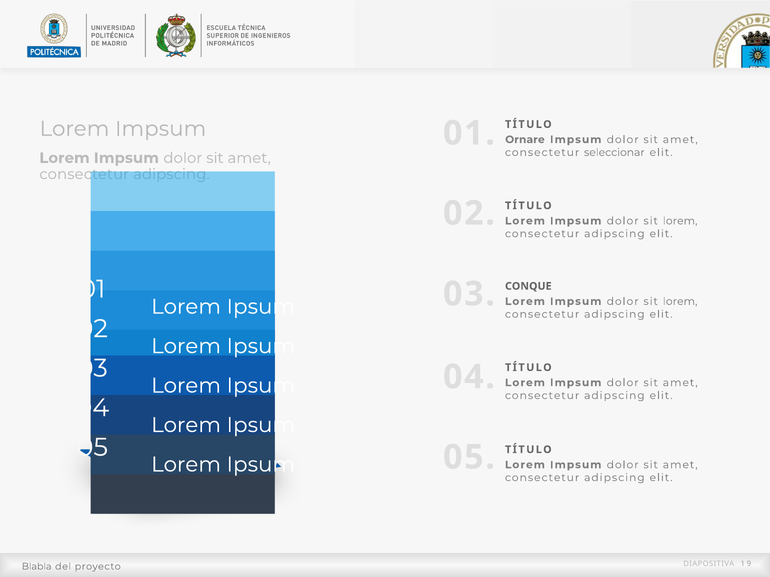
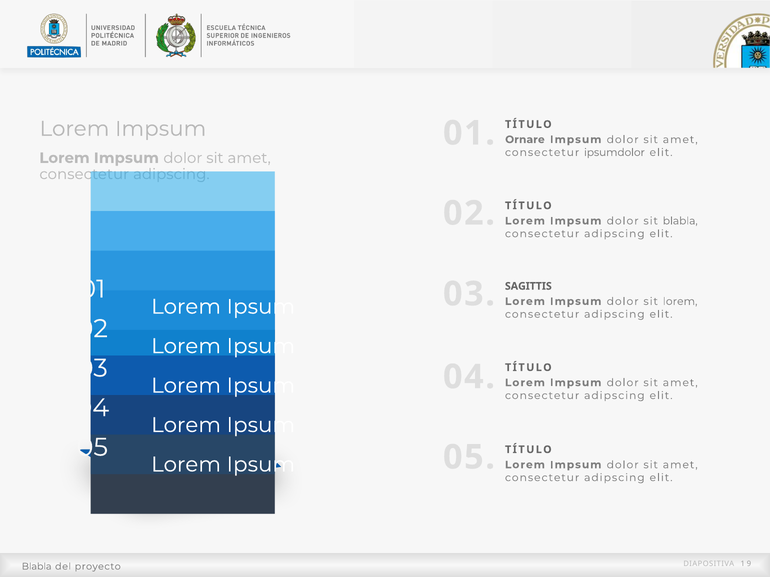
seleccionar: seleccionar -> ipsumdolor (614, 153)
lorem: lorem -> blabla (680, 221)
CONQUE: CONQUE -> SAGITTIS (528, 286)
